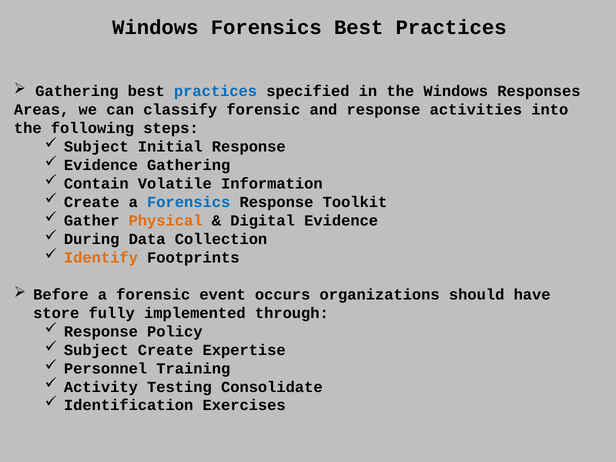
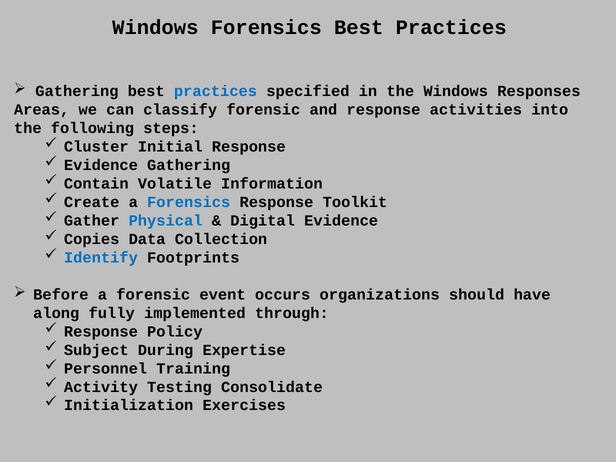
Subject: Subject -> Cluster (96, 147)
Physical colour: orange -> blue (166, 221)
During: During -> Copies (92, 239)
Identify colour: orange -> blue (101, 258)
store: store -> along (56, 313)
Subject Create: Create -> During (166, 350)
Identification: Identification -> Initialization (129, 405)
